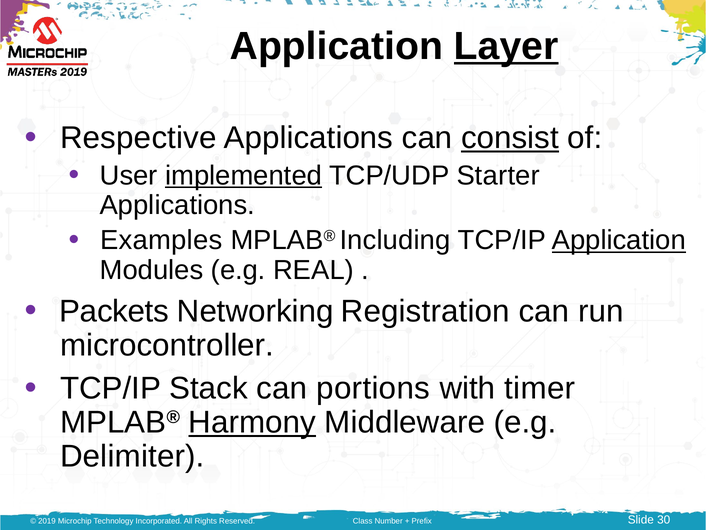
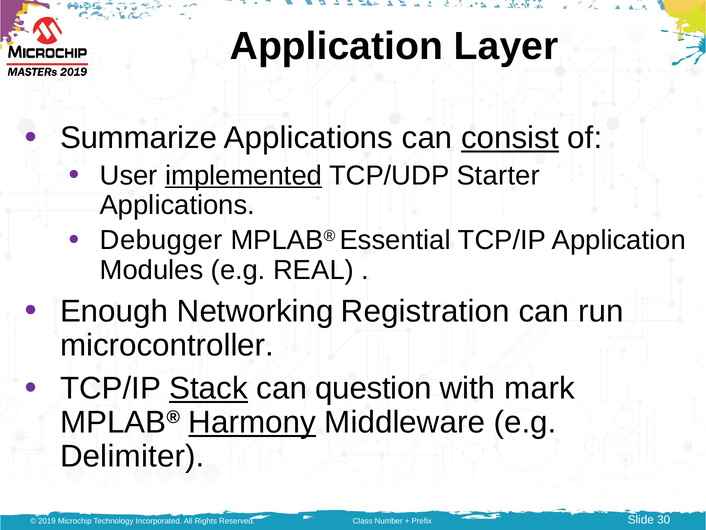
Layer underline: present -> none (506, 46)
Respective: Respective -> Summarize (139, 138)
Examples: Examples -> Debugger (161, 240)
Including: Including -> Essential (395, 240)
Application underline: present -> none (619, 240)
Packets: Packets -> Enough (114, 311)
Stack underline: none -> present (208, 388)
portions: portions -> question (374, 388)
timer: timer -> mark (540, 388)
